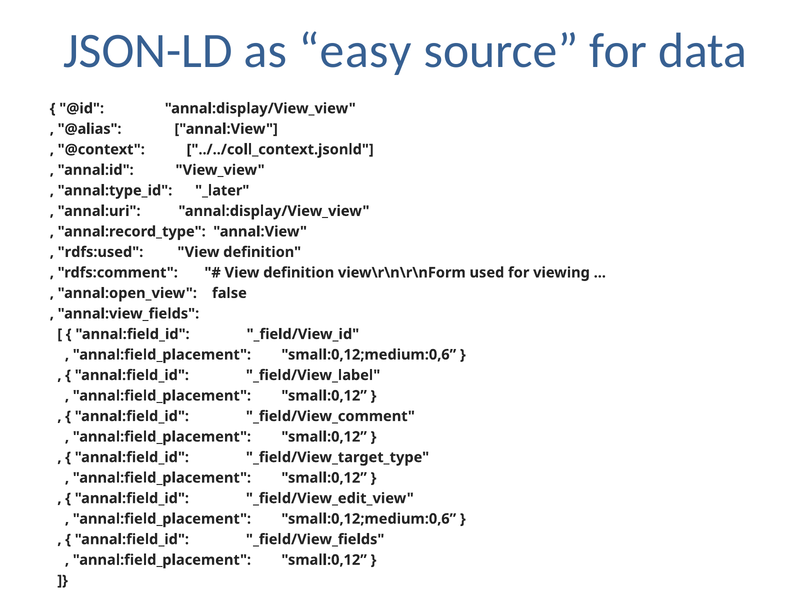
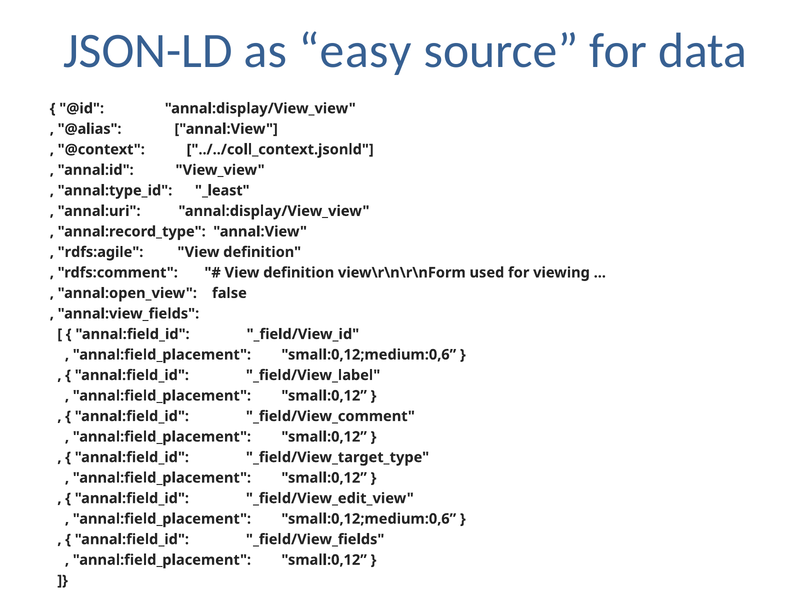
_later: _later -> _least (222, 191)
rdfs:used: rdfs:used -> rdfs:agile (100, 252)
